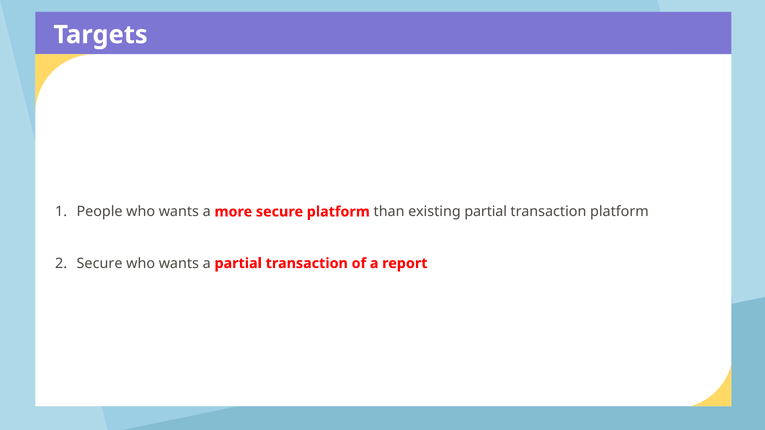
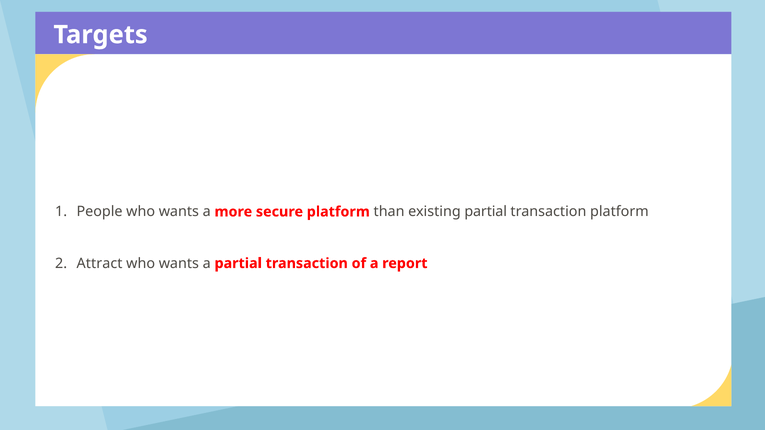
Secure: Secure -> Attract (100, 264)
